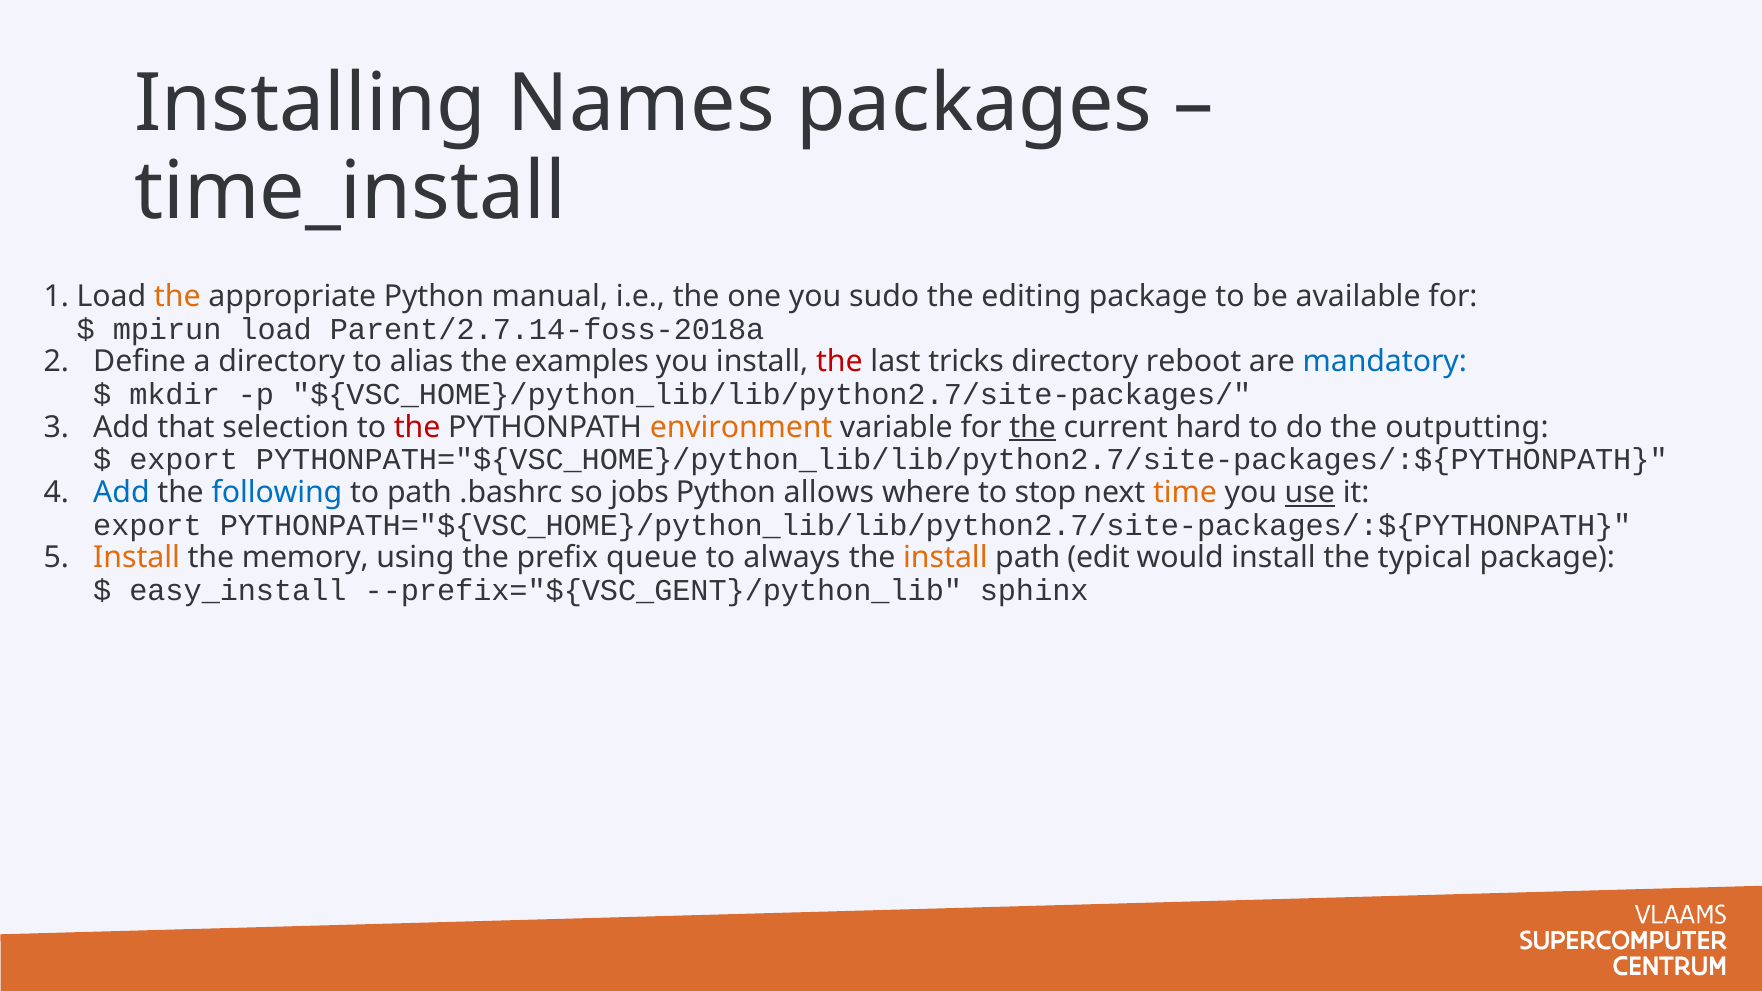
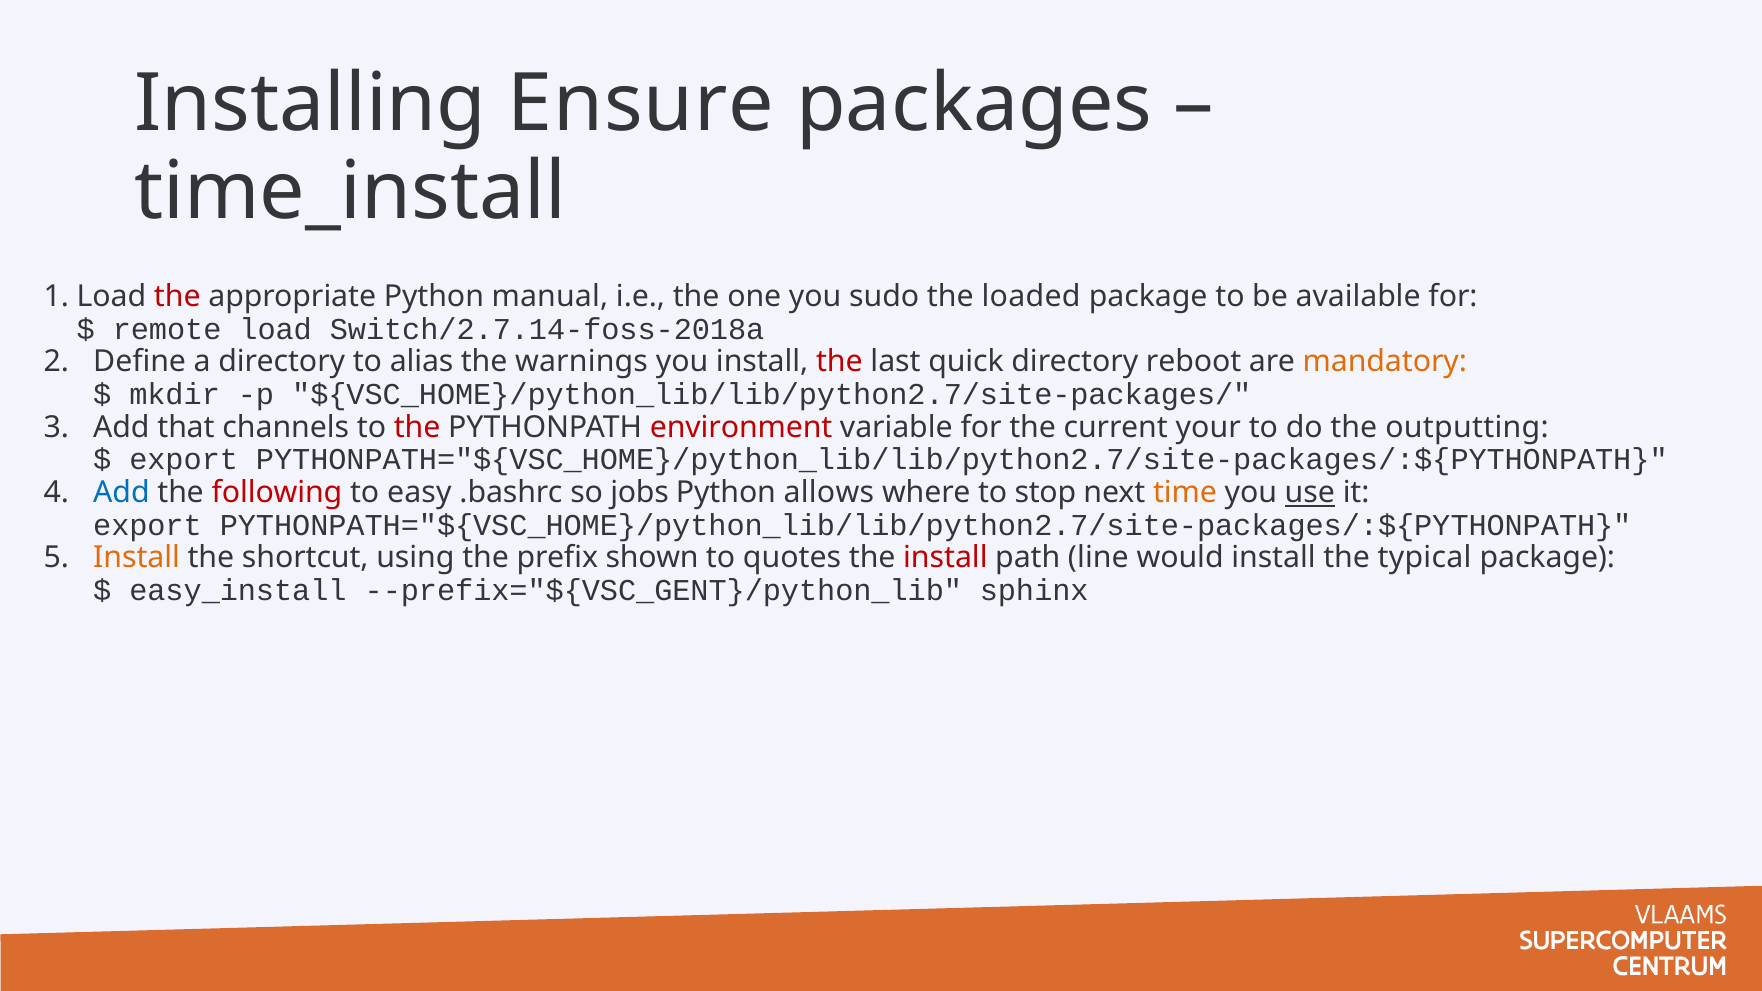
Names: Names -> Ensure (641, 104)
the colour: orange -> red (177, 297)
editing: editing -> loaded (1031, 297)
mpirun: mpirun -> remote (167, 329)
Parent/2.7.14-foss-2018a: Parent/2.7.14-foss-2018a -> Switch/2.7.14-foss-2018a (547, 329)
examples: examples -> warnings (582, 362)
tricks: tricks -> quick (966, 362)
mandatory colour: blue -> orange (1385, 362)
selection: selection -> channels (286, 427)
environment colour: orange -> red (741, 427)
the underline: present -> none (1033, 427)
hard: hard -> your (1208, 427)
following colour: blue -> red (277, 493)
to path: path -> easy (419, 493)
memory: memory -> shortcut (305, 558)
queue: queue -> shown (652, 558)
always: always -> quotes (792, 558)
install colour: orange -> red (945, 558)
edit: edit -> line (1098, 558)
